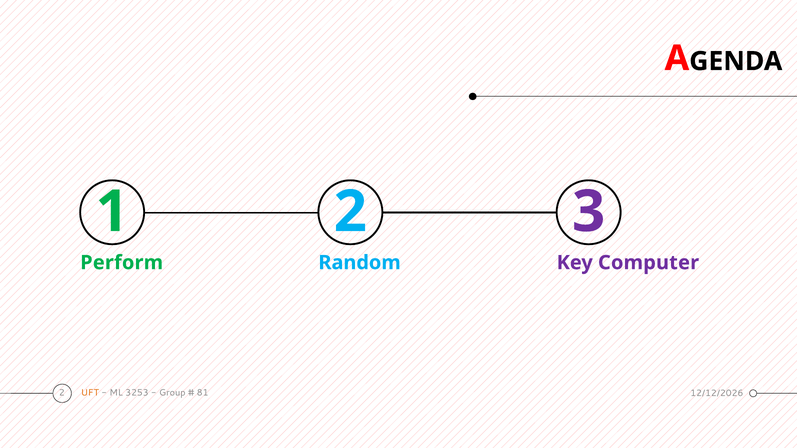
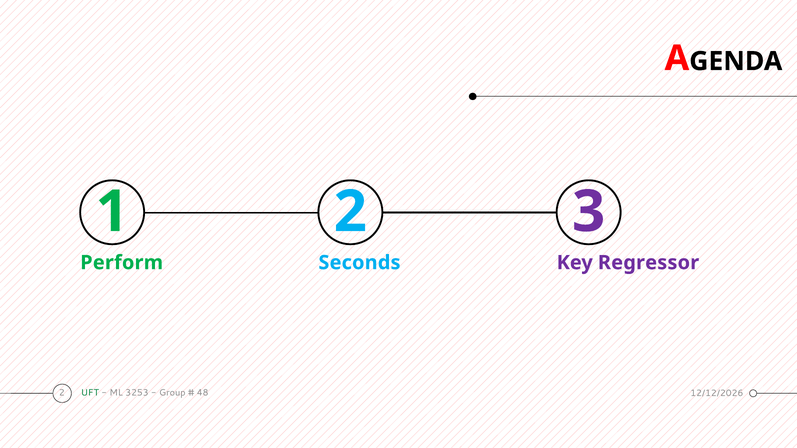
Random: Random -> Seconds (359, 263)
Computer: Computer -> Regressor (649, 263)
UFT colour: orange -> green (90, 393)
81: 81 -> 48 (203, 393)
